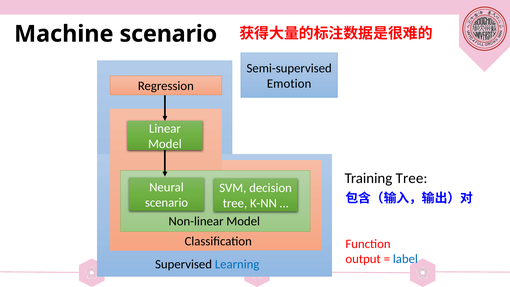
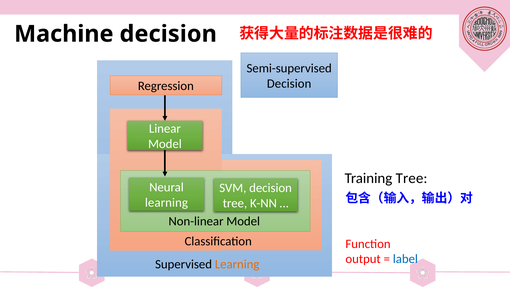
Machine scenario: scenario -> decision (168, 34)
Emotion: Emotion -> Decision (289, 84)
scenario: scenario -> learning (166, 203)
Learning colour: blue -> orange (237, 264)
